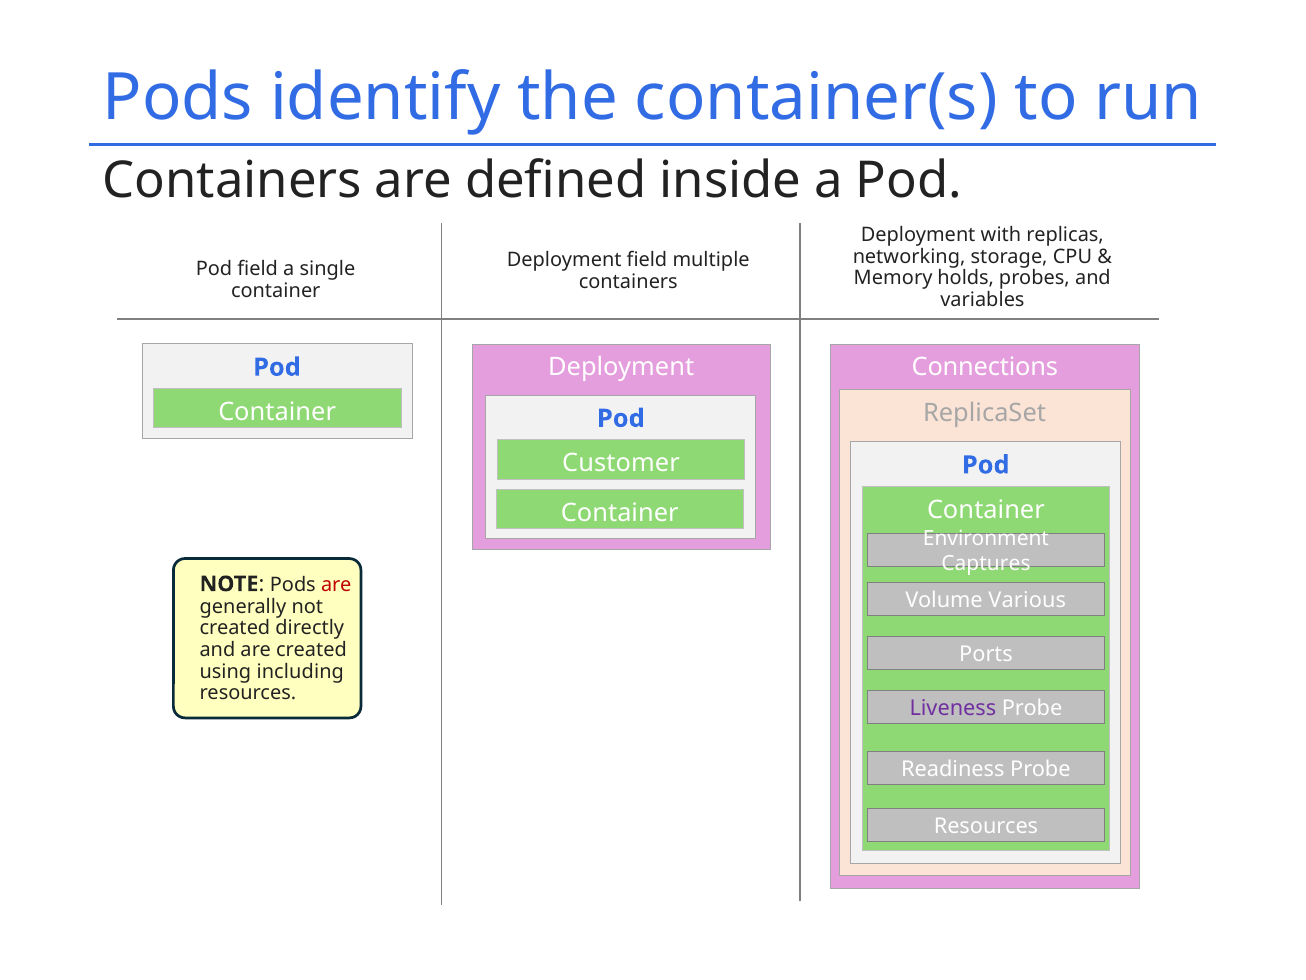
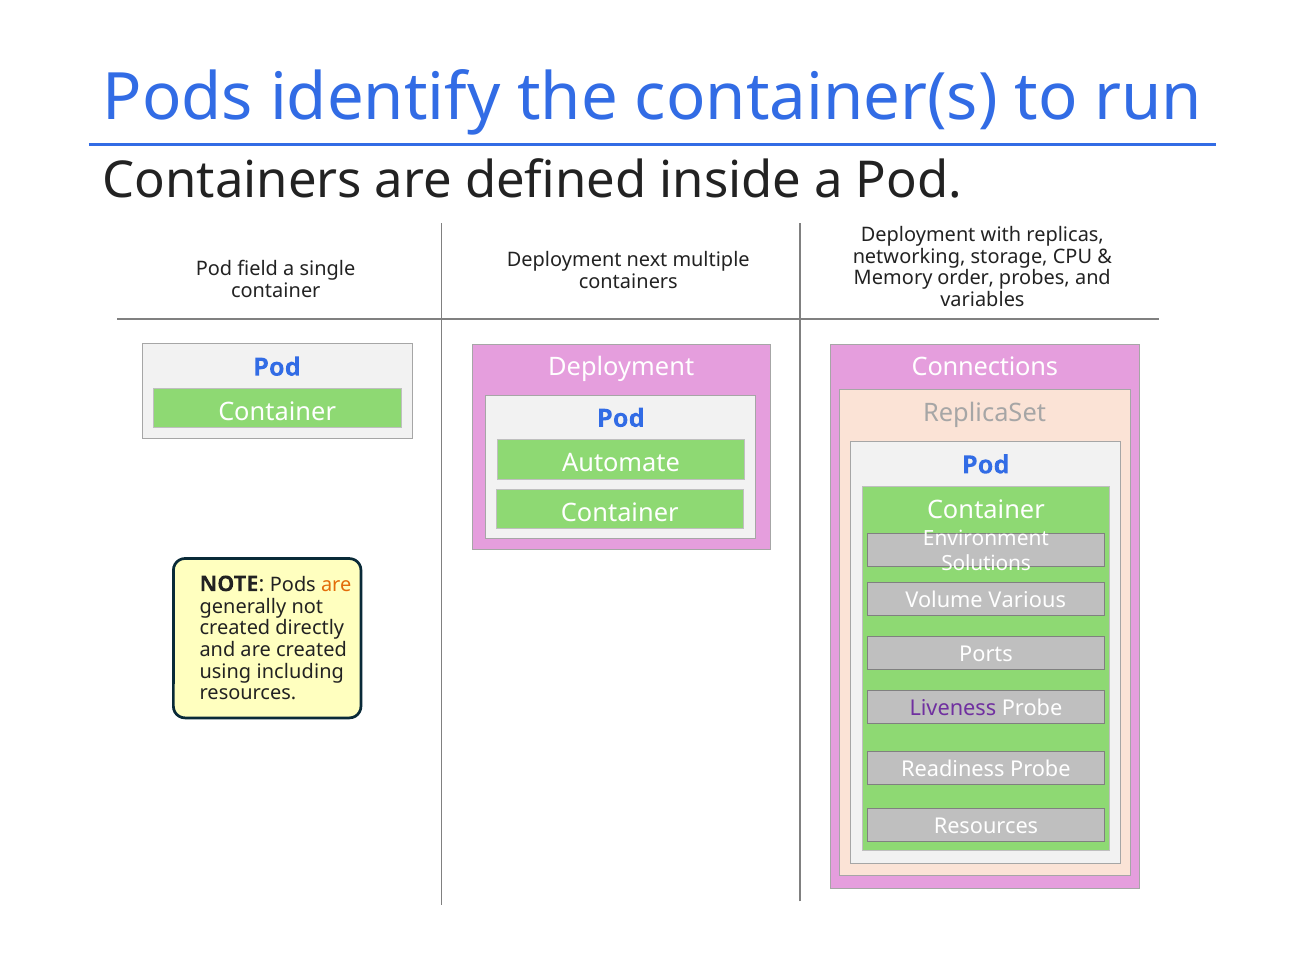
Deployment field: field -> next (647, 260)
holds: holds -> order (966, 278)
Customer: Customer -> Automate (621, 463)
Captures: Captures -> Solutions (986, 564)
are colour: red -> orange (336, 584)
